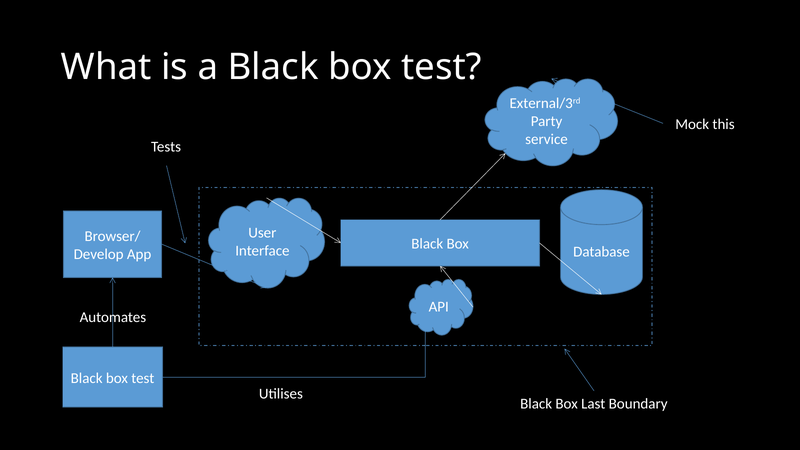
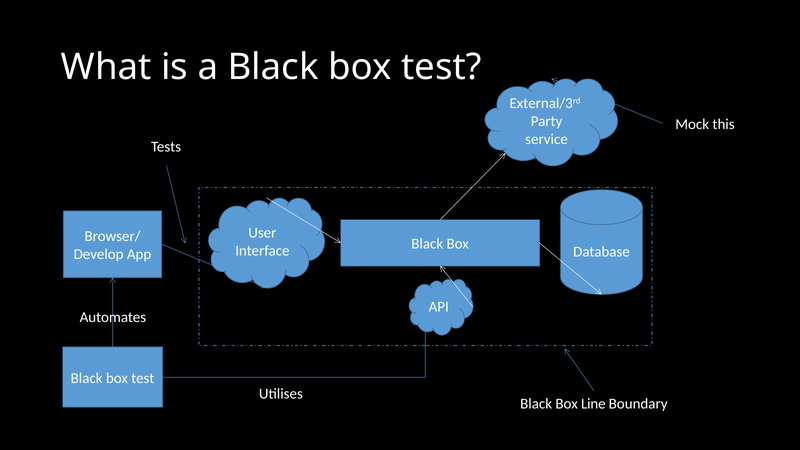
Last: Last -> Line (593, 404)
